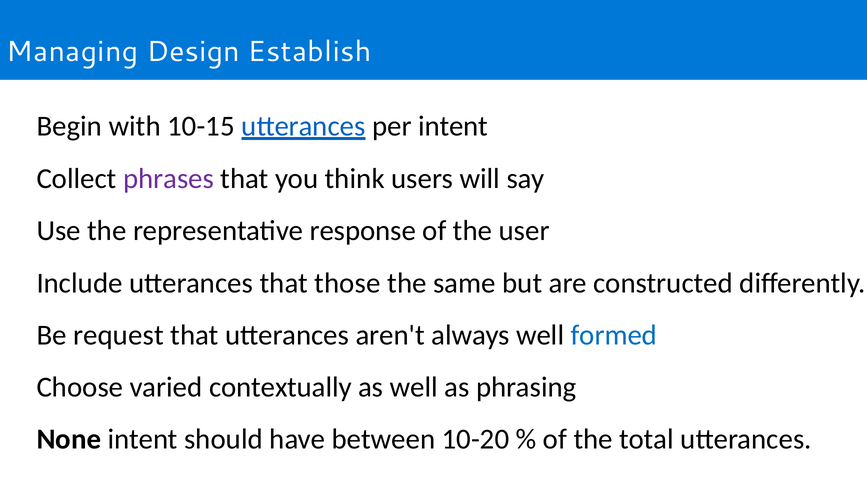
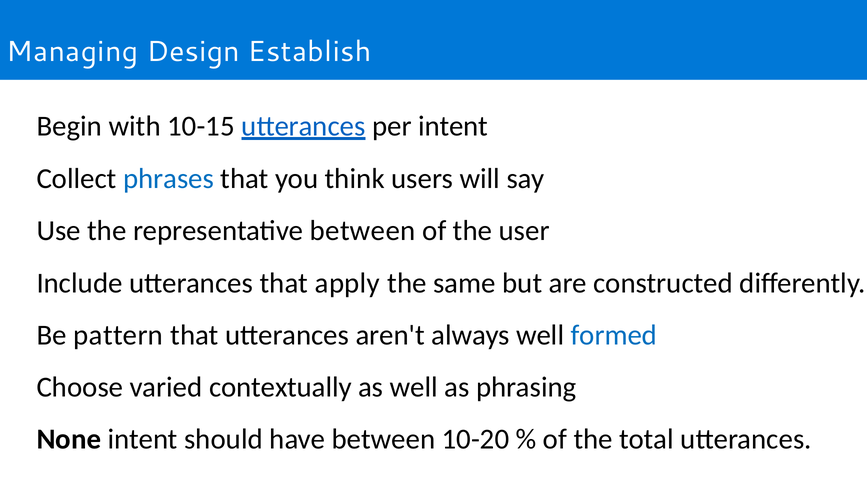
phrases colour: purple -> blue (169, 179)
representative response: response -> between (363, 231)
those: those -> apply (347, 283)
request: request -> pattern (118, 335)
